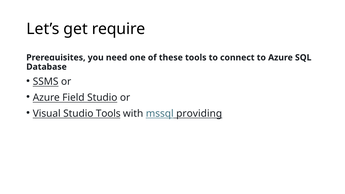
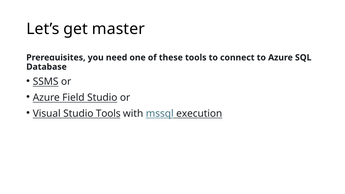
require: require -> master (118, 29)
providing: providing -> execution (199, 113)
